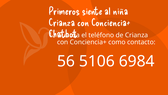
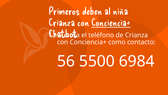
siente: siente -> deben (92, 11)
Conciencia+ underline: none -> present (111, 23)
5106: 5106 -> 5500 (97, 61)
